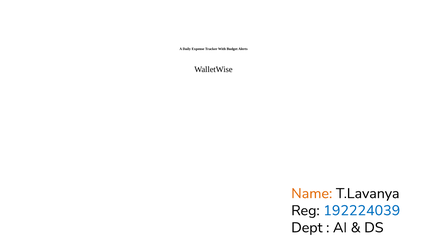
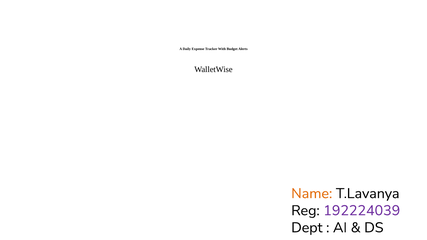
192224039 colour: blue -> purple (362, 211)
